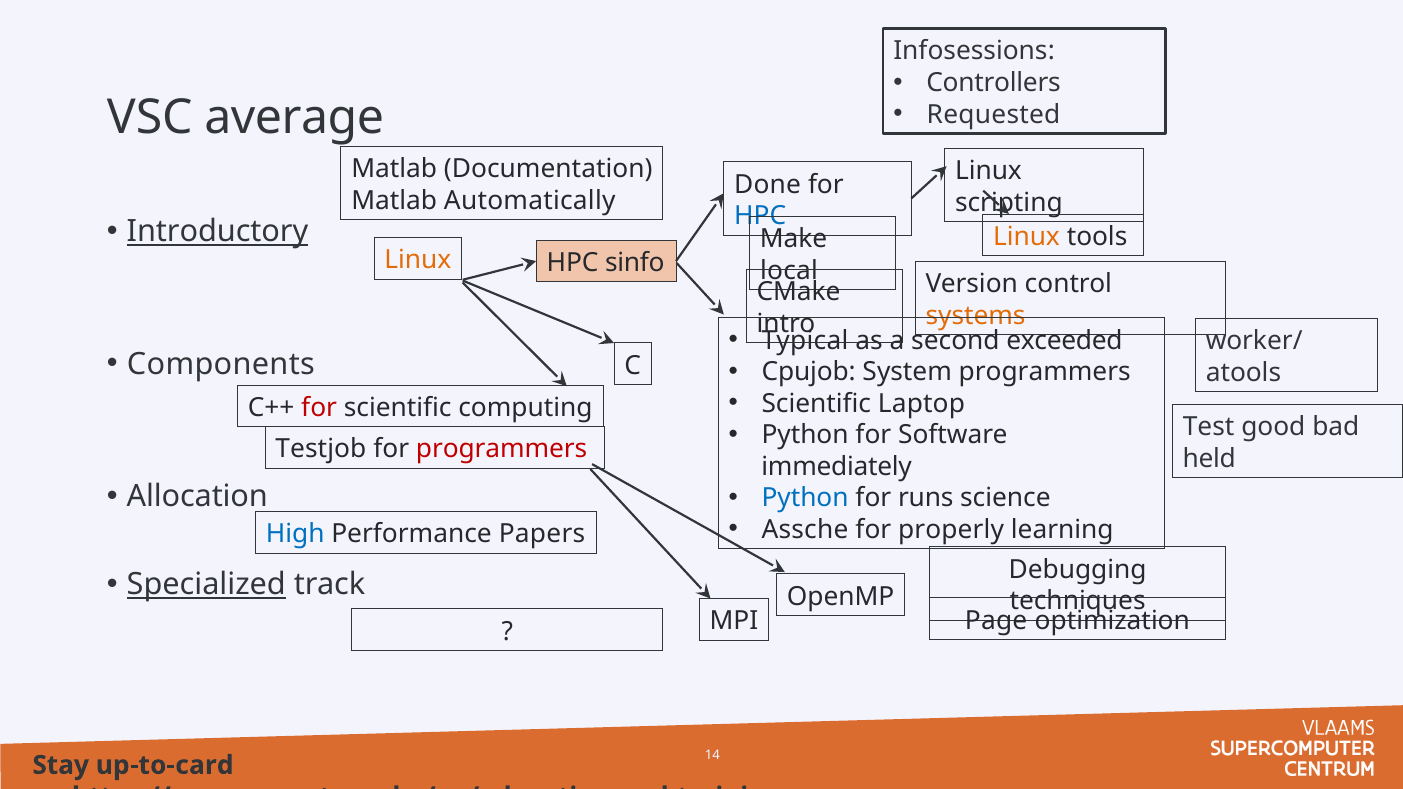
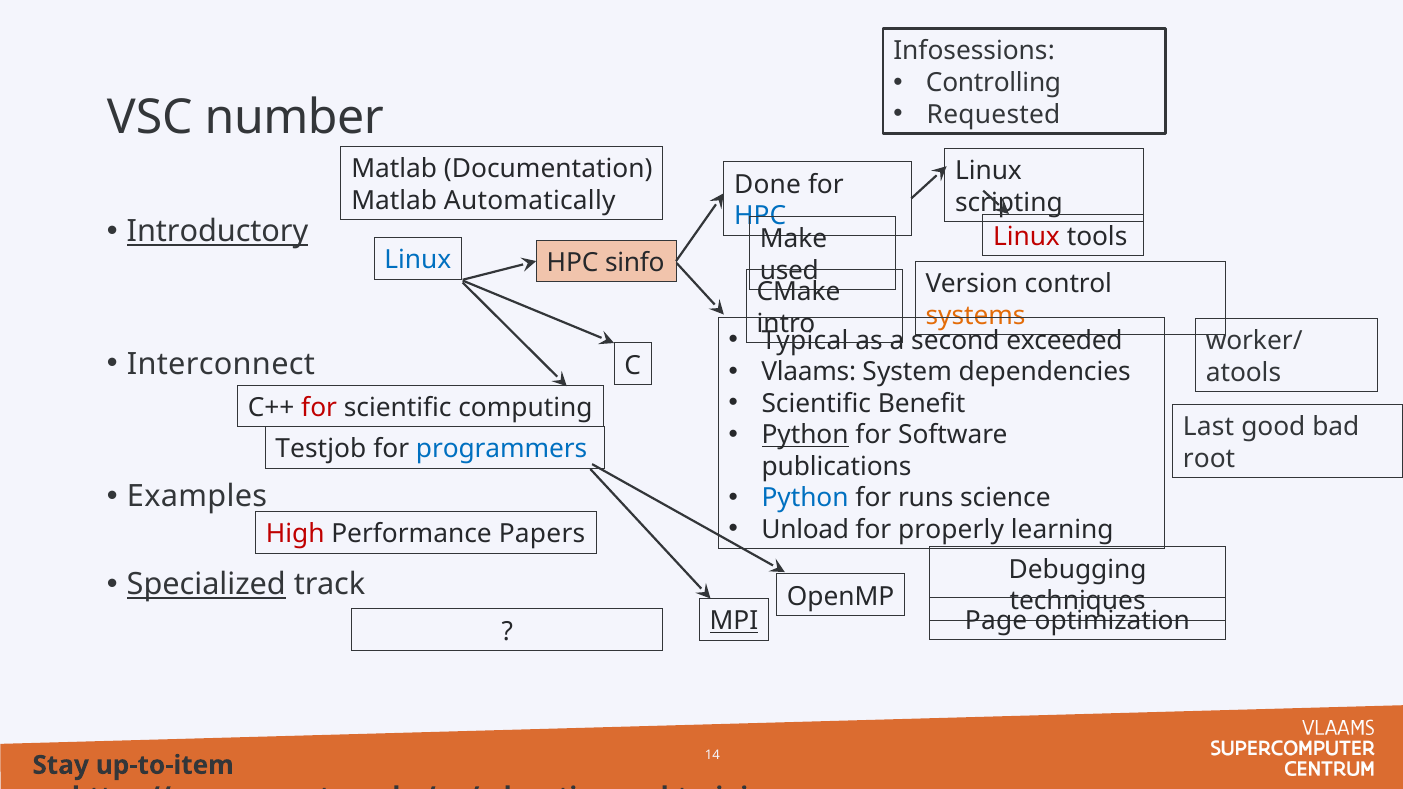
Controllers: Controllers -> Controlling (994, 83)
average: average -> number (294, 118)
Linux colour: orange -> red (1026, 237)
Linux colour: orange -> blue (418, 260)
local: local -> used (789, 270)
Components: Components -> Interconnect (221, 364)
Cpujob: Cpujob -> Vlaams (809, 372)
System programmers: programmers -> dependencies (1045, 372)
Laptop: Laptop -> Benefit (922, 404)
Test: Test -> Last (1209, 427)
Python underline: none -> present (805, 435)
programmers colour: red -> blue (502, 449)
held: held -> root (1209, 459)
immediately: immediately -> publications (837, 467)
Allocation: Allocation -> Examples (197, 496)
Assche: Assche -> Unload (805, 530)
High colour: blue -> red (295, 534)
MPI underline: none -> present (734, 621)
up-to-card: up-to-card -> up-to-item (165, 765)
